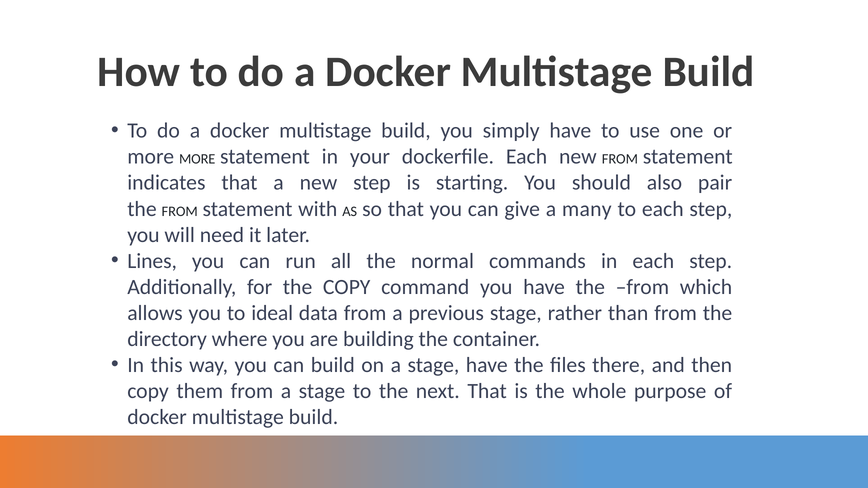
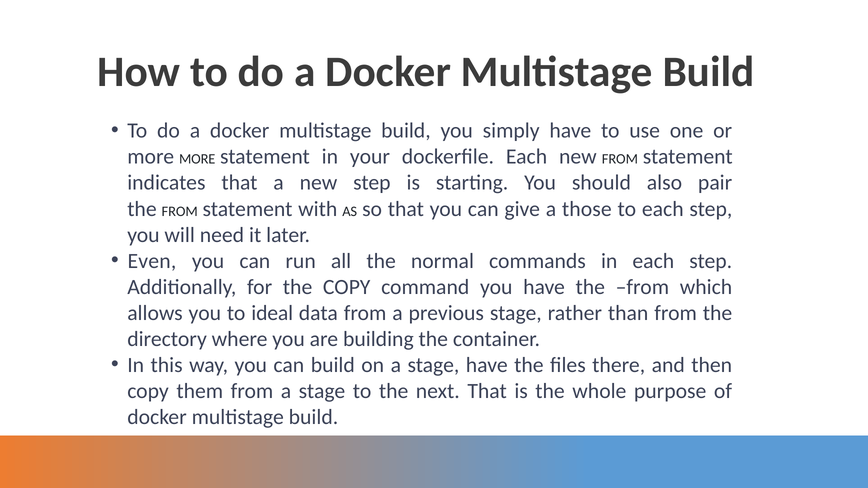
many: many -> those (587, 209)
Lines: Lines -> Even (152, 261)
